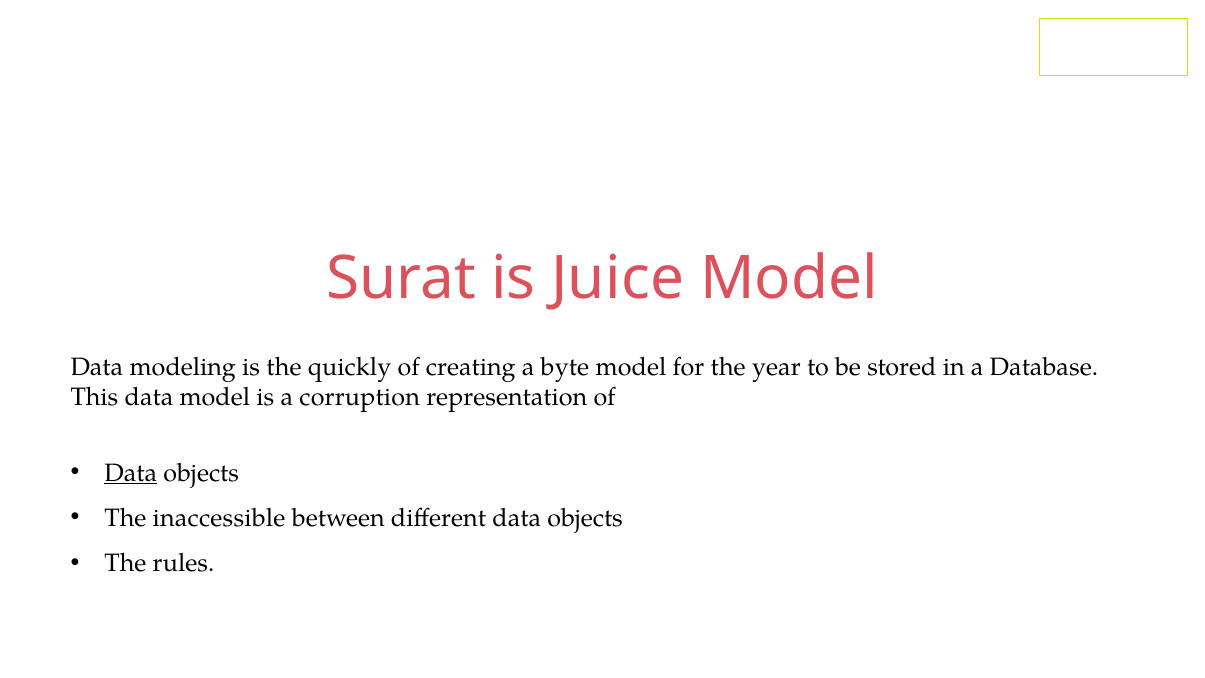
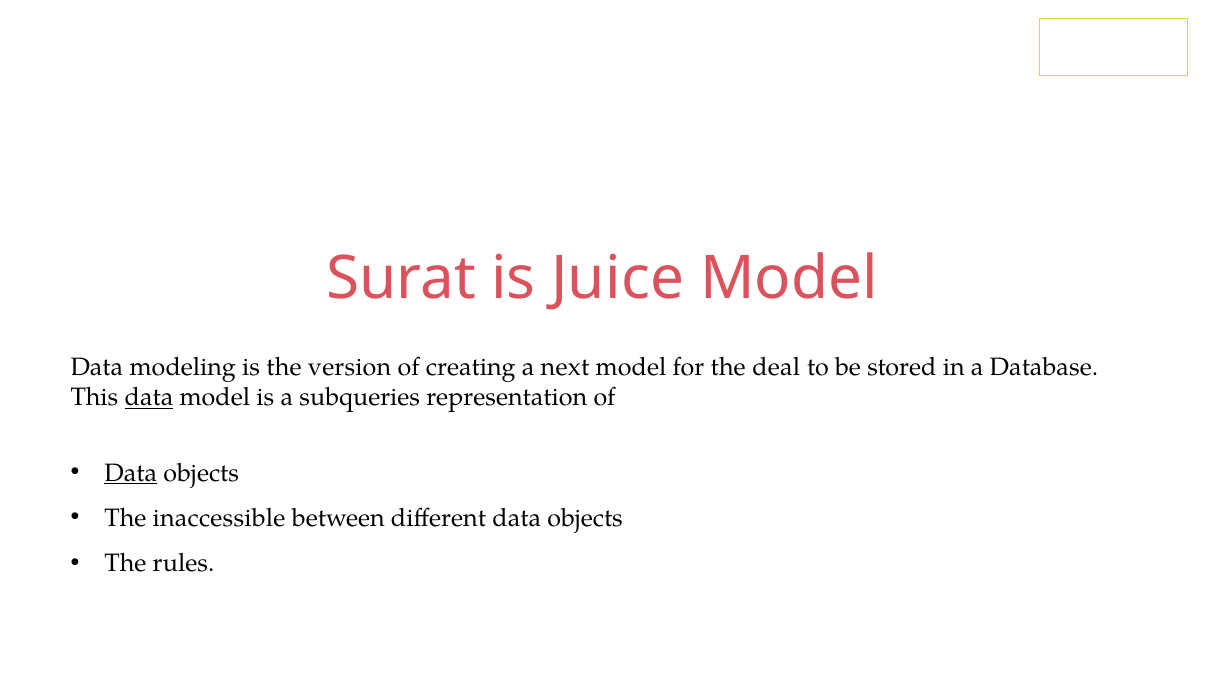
quickly: quickly -> version (350, 367)
byte: byte -> next (565, 367)
year: year -> deal (776, 367)
data underline: none -> present (149, 397)
corruption: corruption -> subqueries (360, 397)
